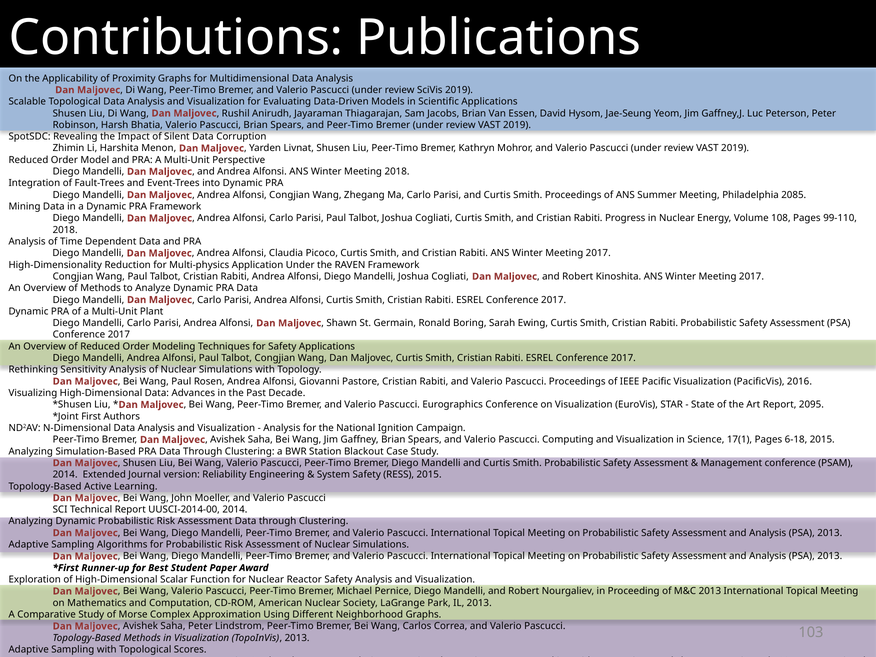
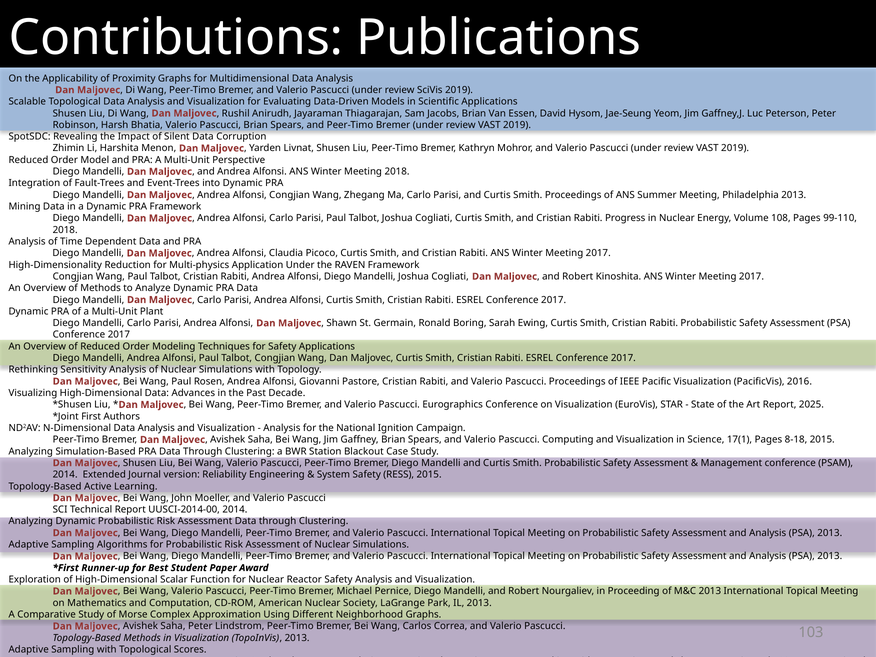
Philadelphia 2085: 2085 -> 2013 (794, 195)
2095: 2095 -> 2025 (811, 405)
6-18: 6-18 -> 8-18 (796, 440)
